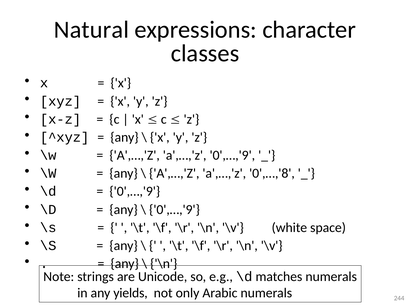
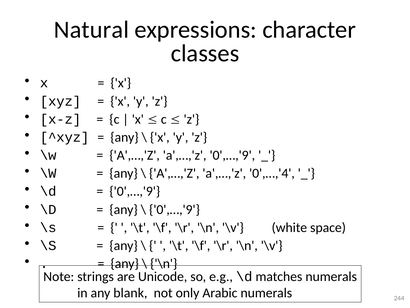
0',…,'8: 0',…,'8 -> 0',…,'4 (272, 173)
yields: yields -> blank (130, 293)
